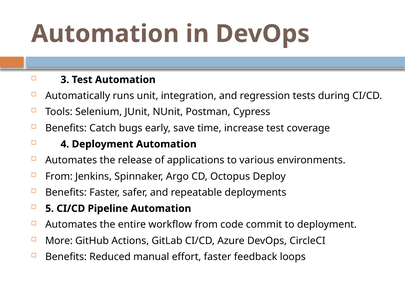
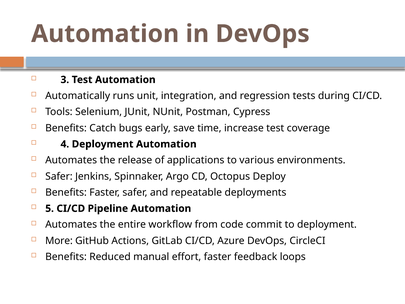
From: From -> Safer (59, 176)
